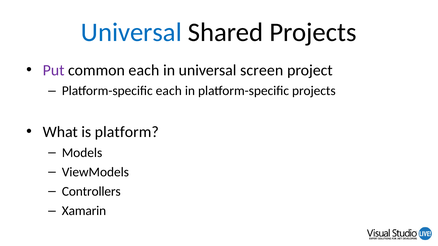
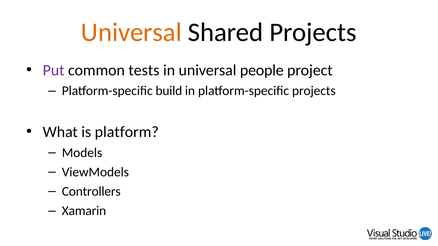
Universal colour: blue -> orange (131, 32)
common each: each -> tests (144, 70)
screen: screen -> people (262, 70)
Platform-specific each: each -> build (169, 91)
